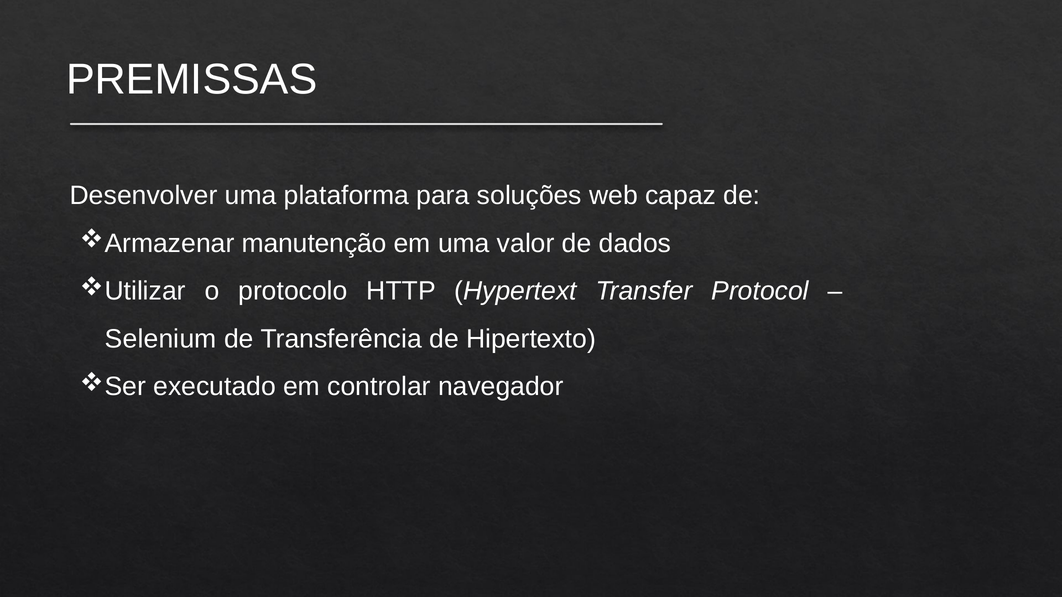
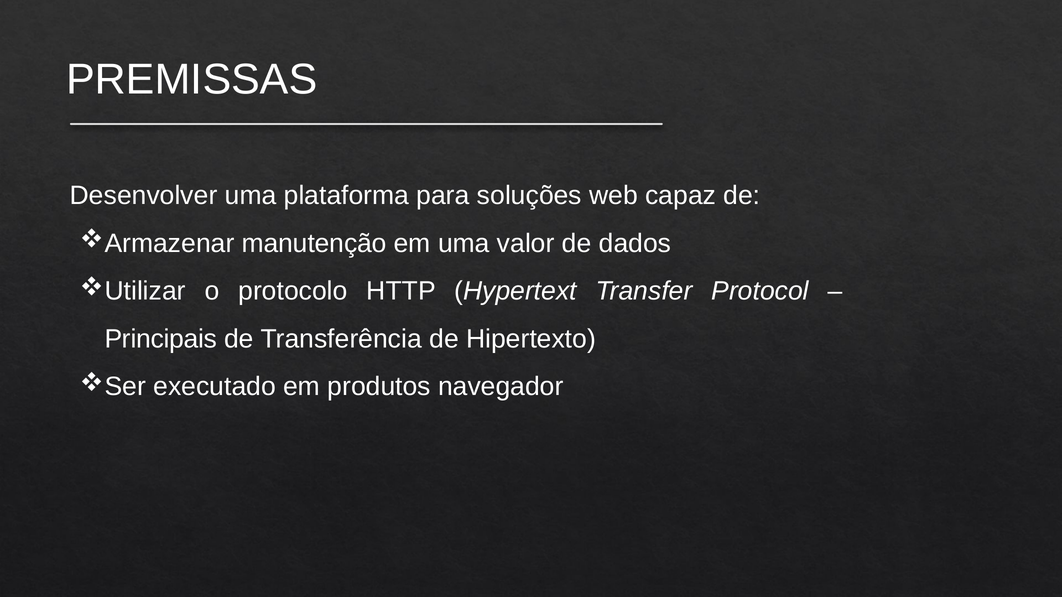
Selenium: Selenium -> Principais (161, 339)
controlar: controlar -> produtos (379, 387)
